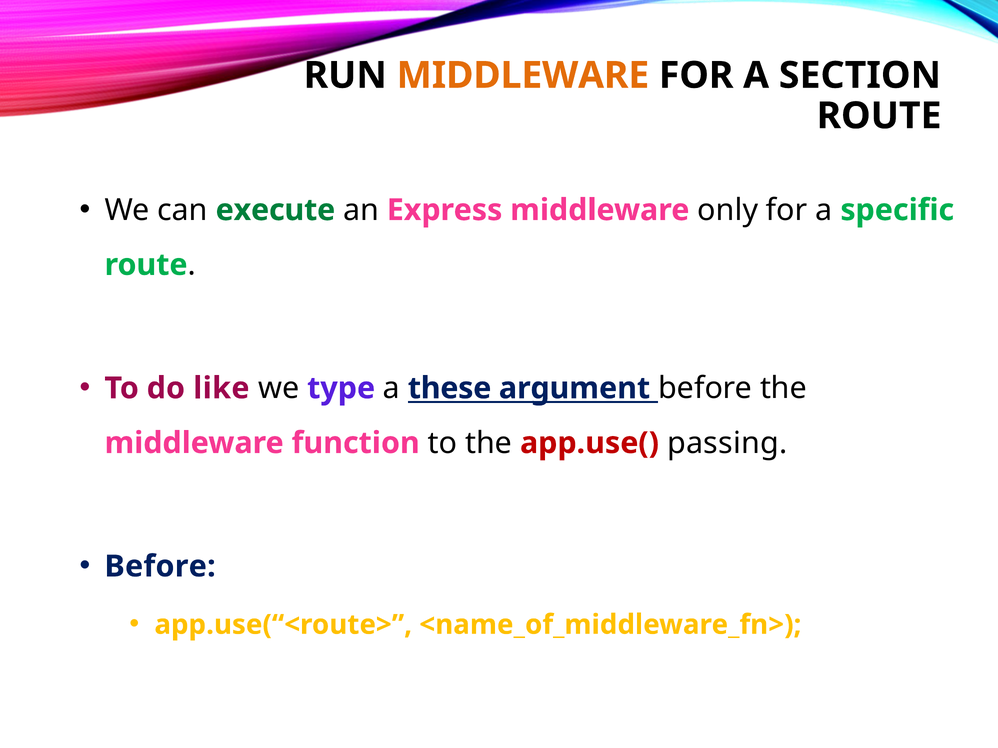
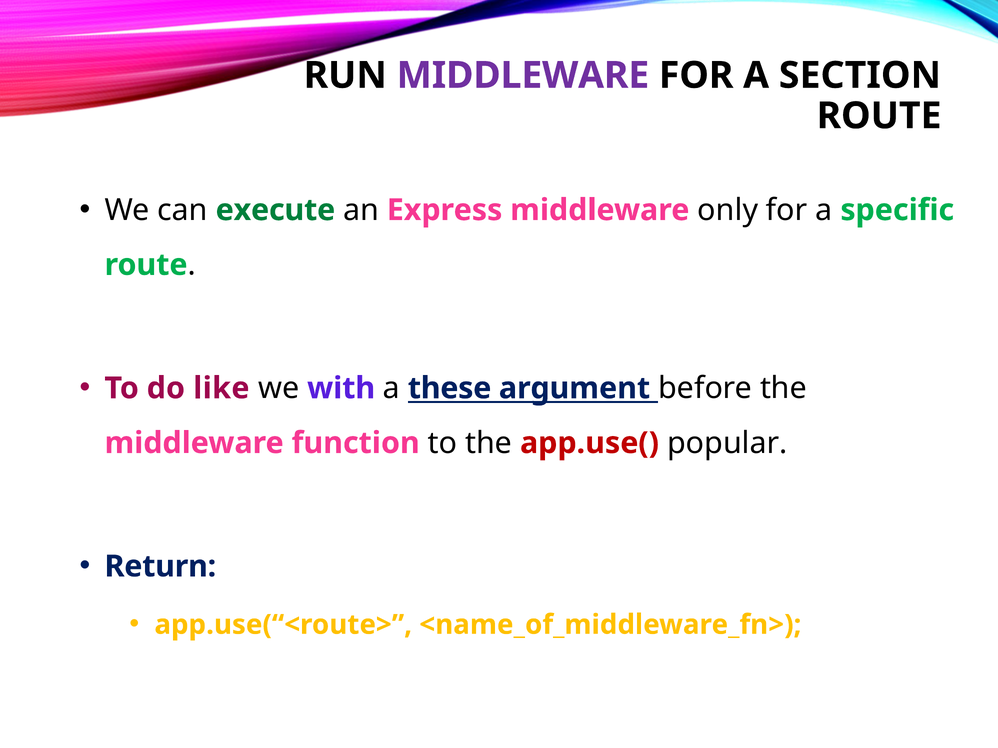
MIDDLEWARE colour: orange -> purple (523, 75)
type: type -> with (341, 388)
passing: passing -> popular (727, 443)
Before: Before -> Return (160, 567)
